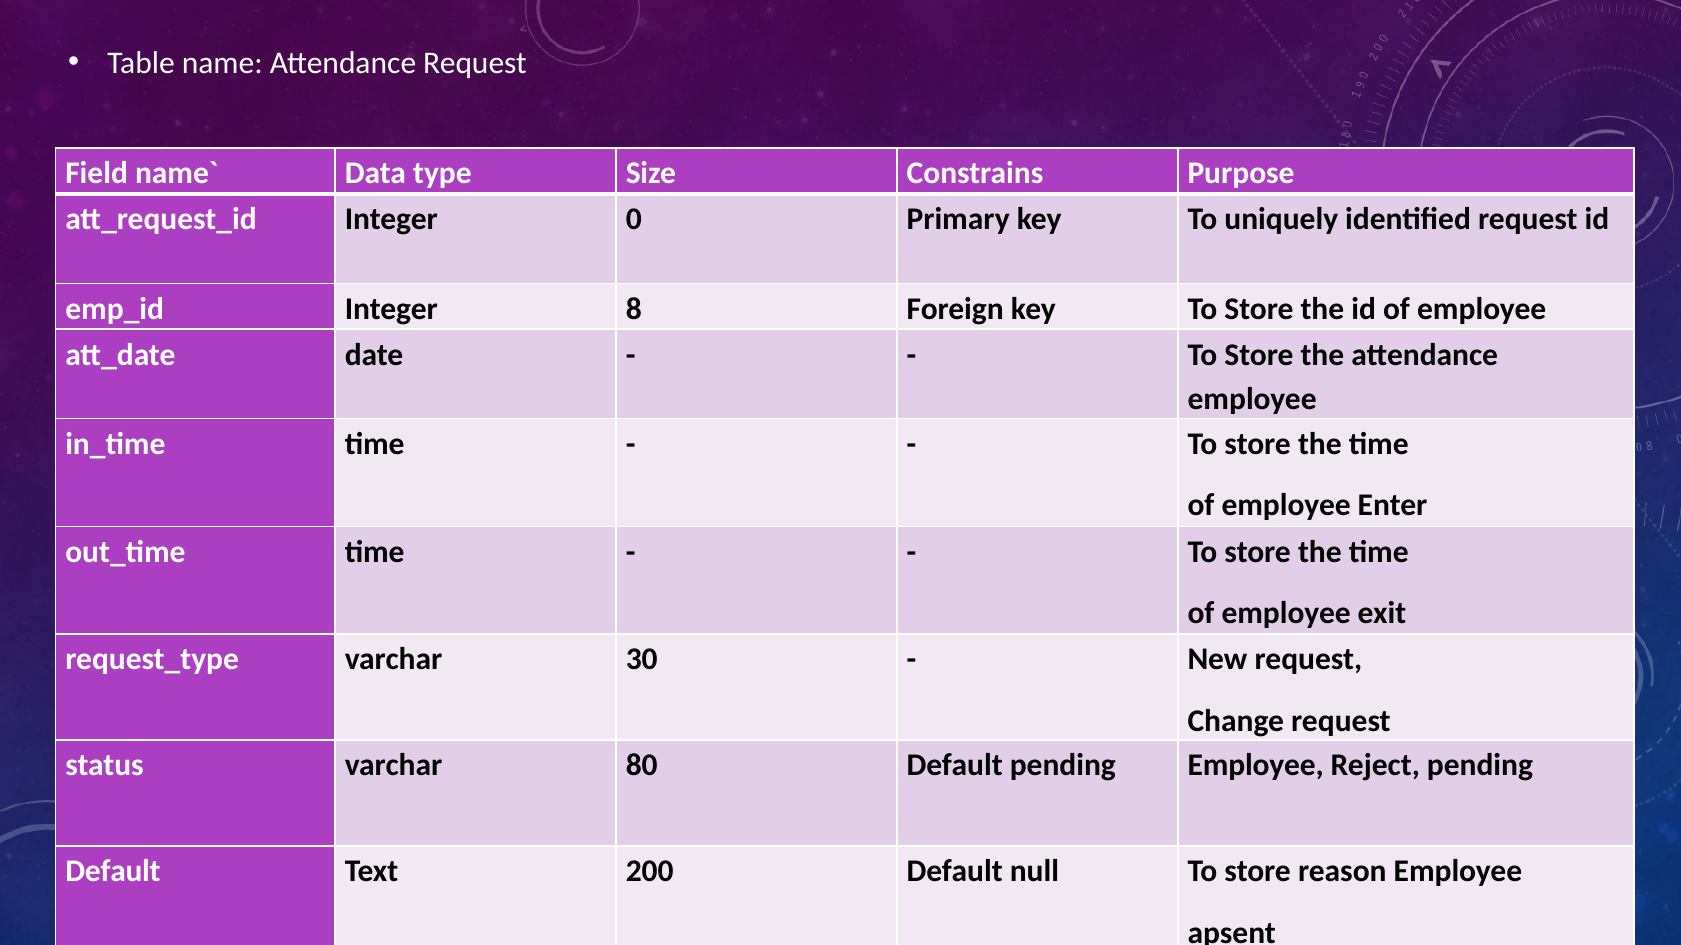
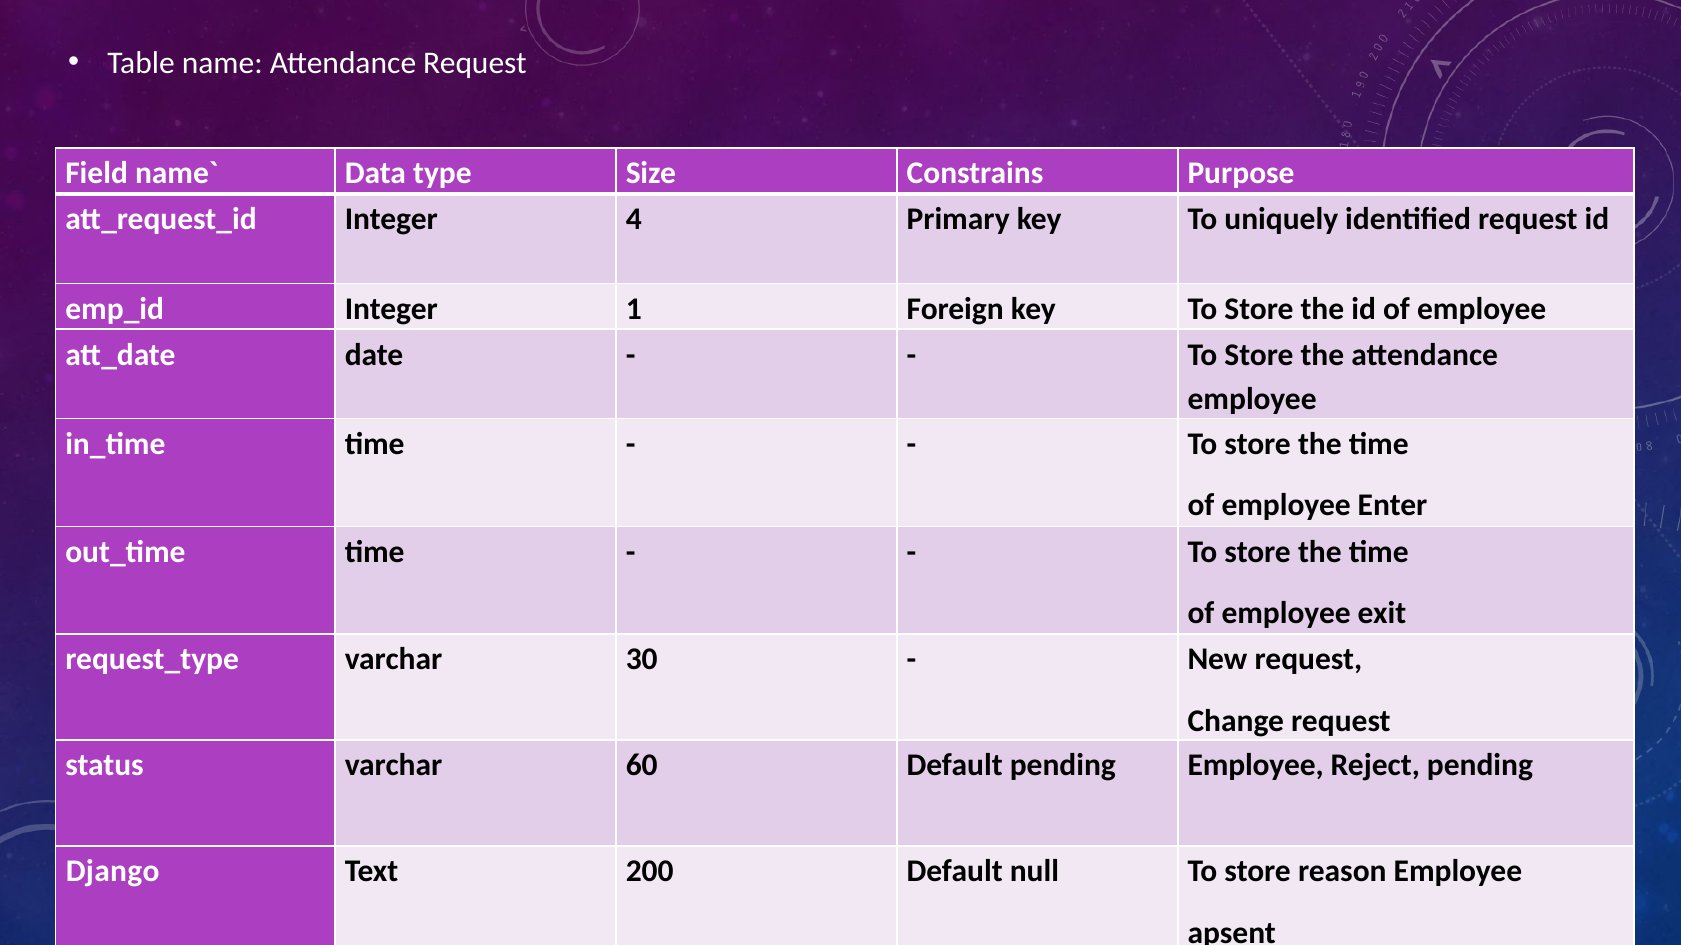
0: 0 -> 4 (634, 220)
8: 8 -> 1 (634, 309)
80: 80 -> 60 (642, 766)
Default: Default -> Django (113, 872)
